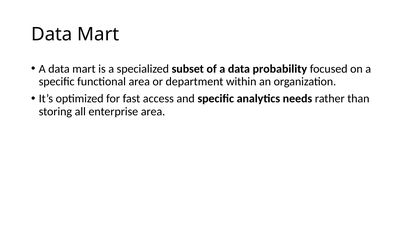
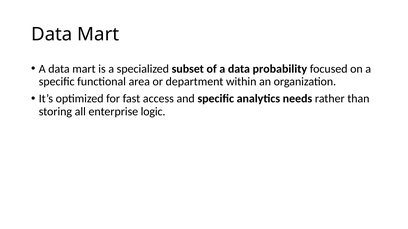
enterprise area: area -> logic (153, 112)
